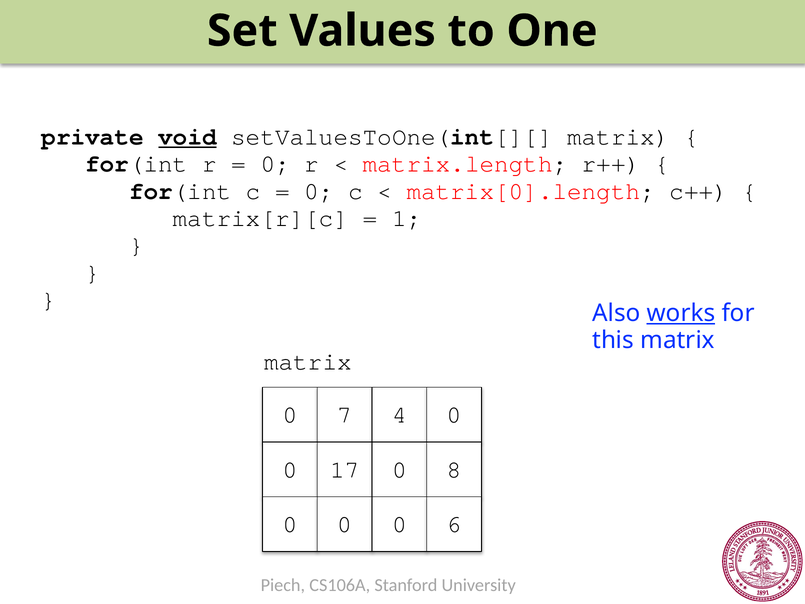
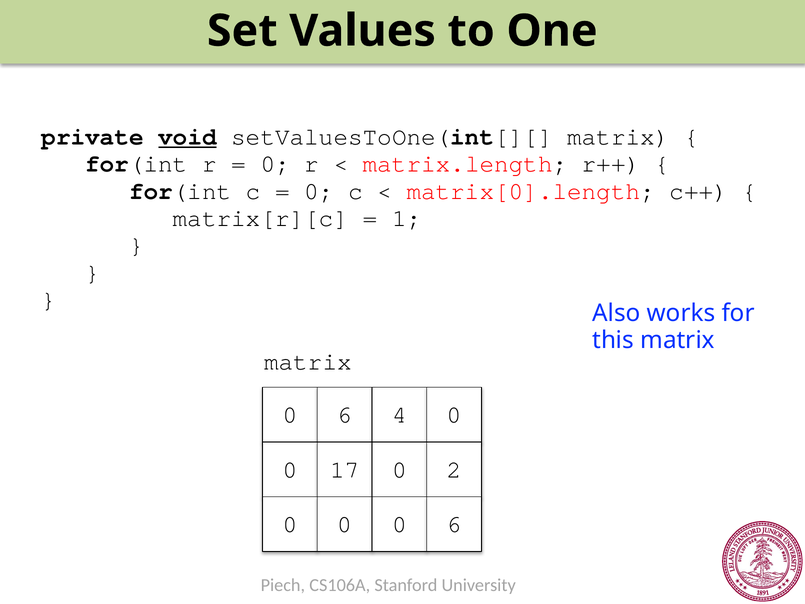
works underline: present -> none (681, 313)
7: 7 -> 6 (345, 415)
8: 8 -> 2 (454, 469)
